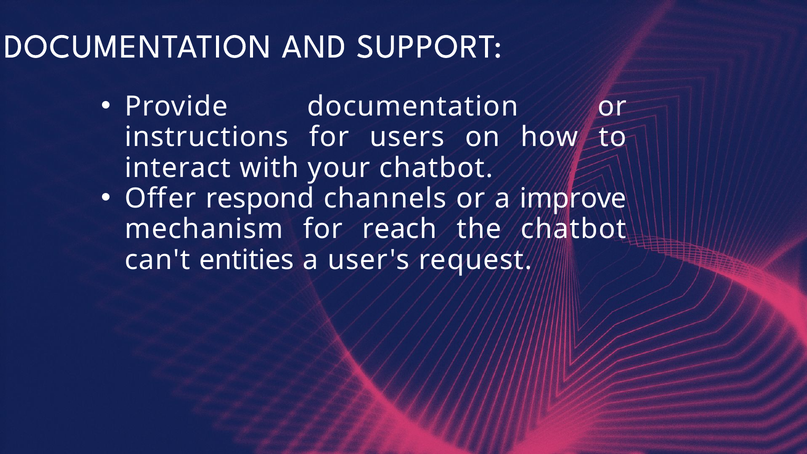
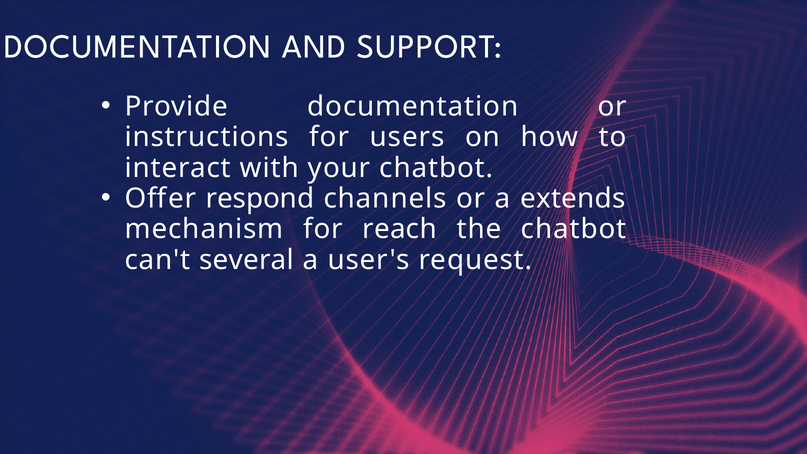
improve: improve -> extends (573, 199)
entities: entities -> several (247, 260)
